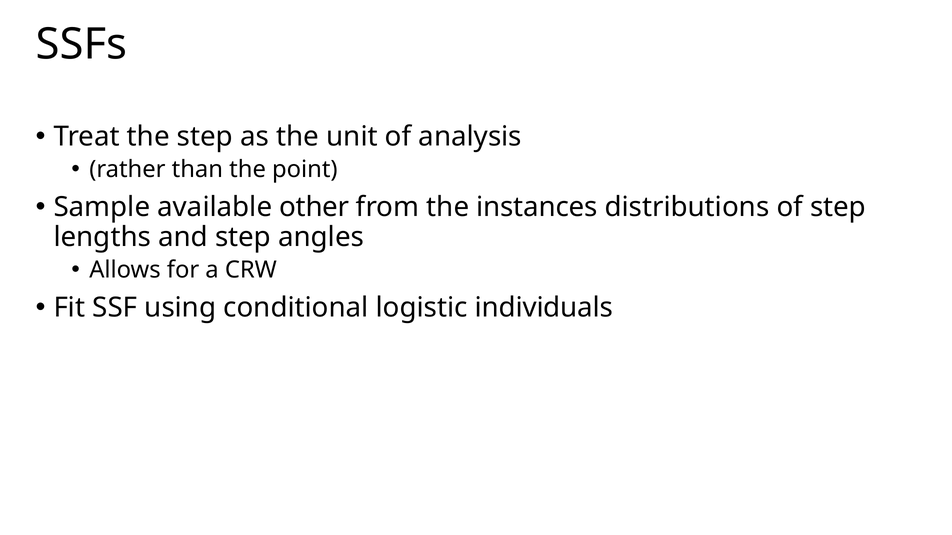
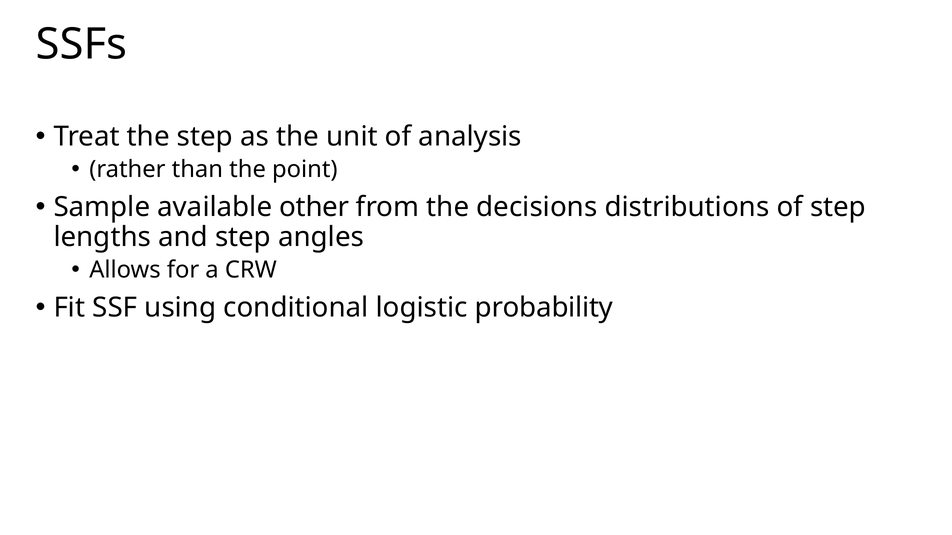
instances: instances -> decisions (537, 207)
individuals: individuals -> probability (544, 308)
